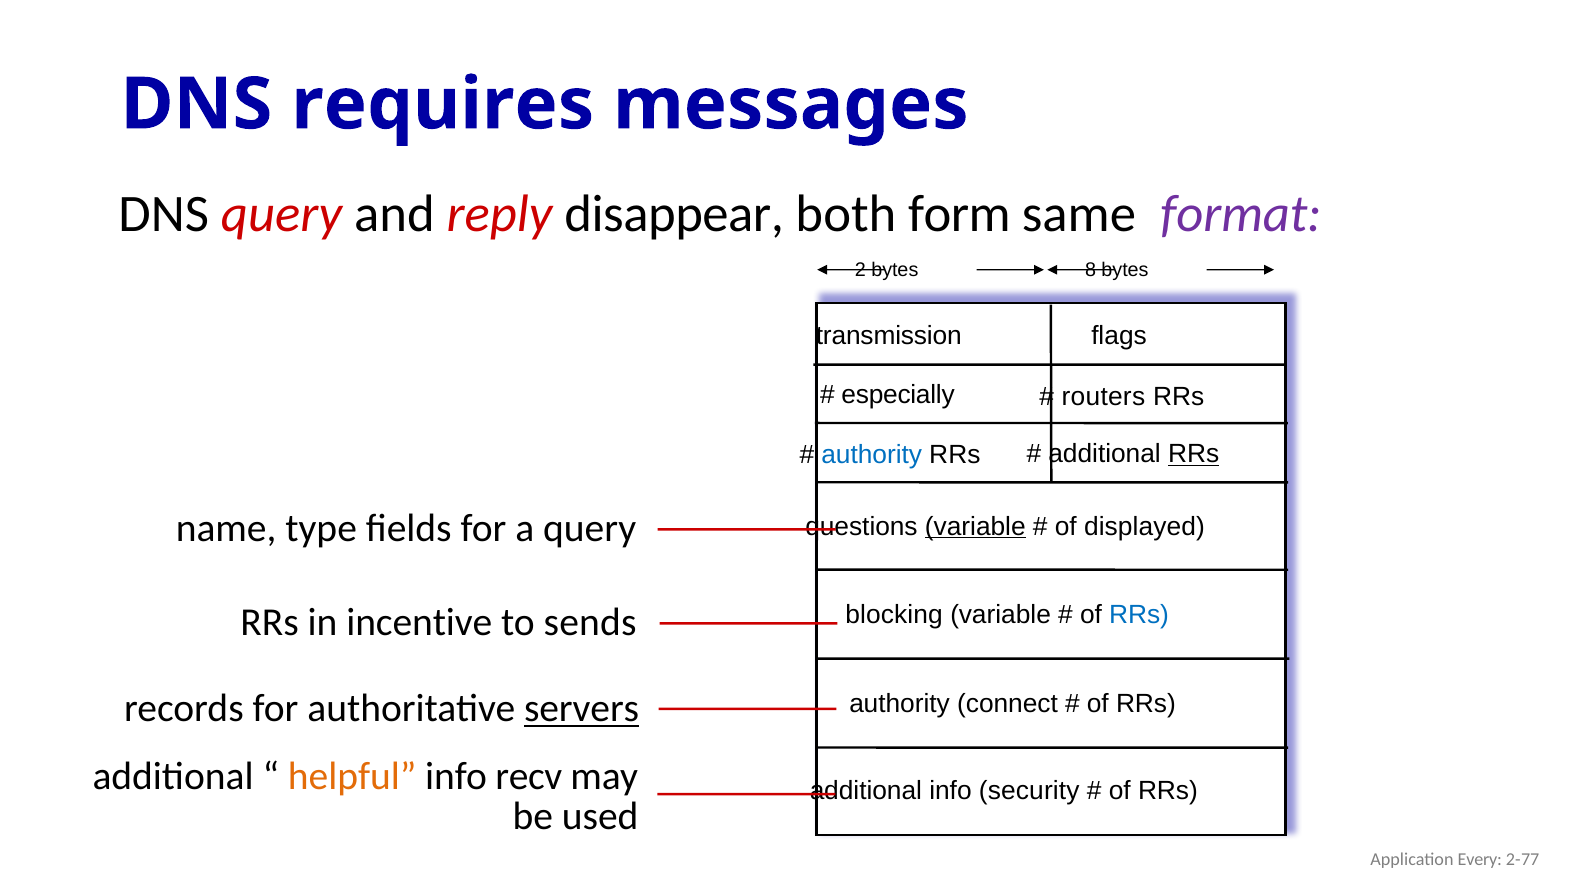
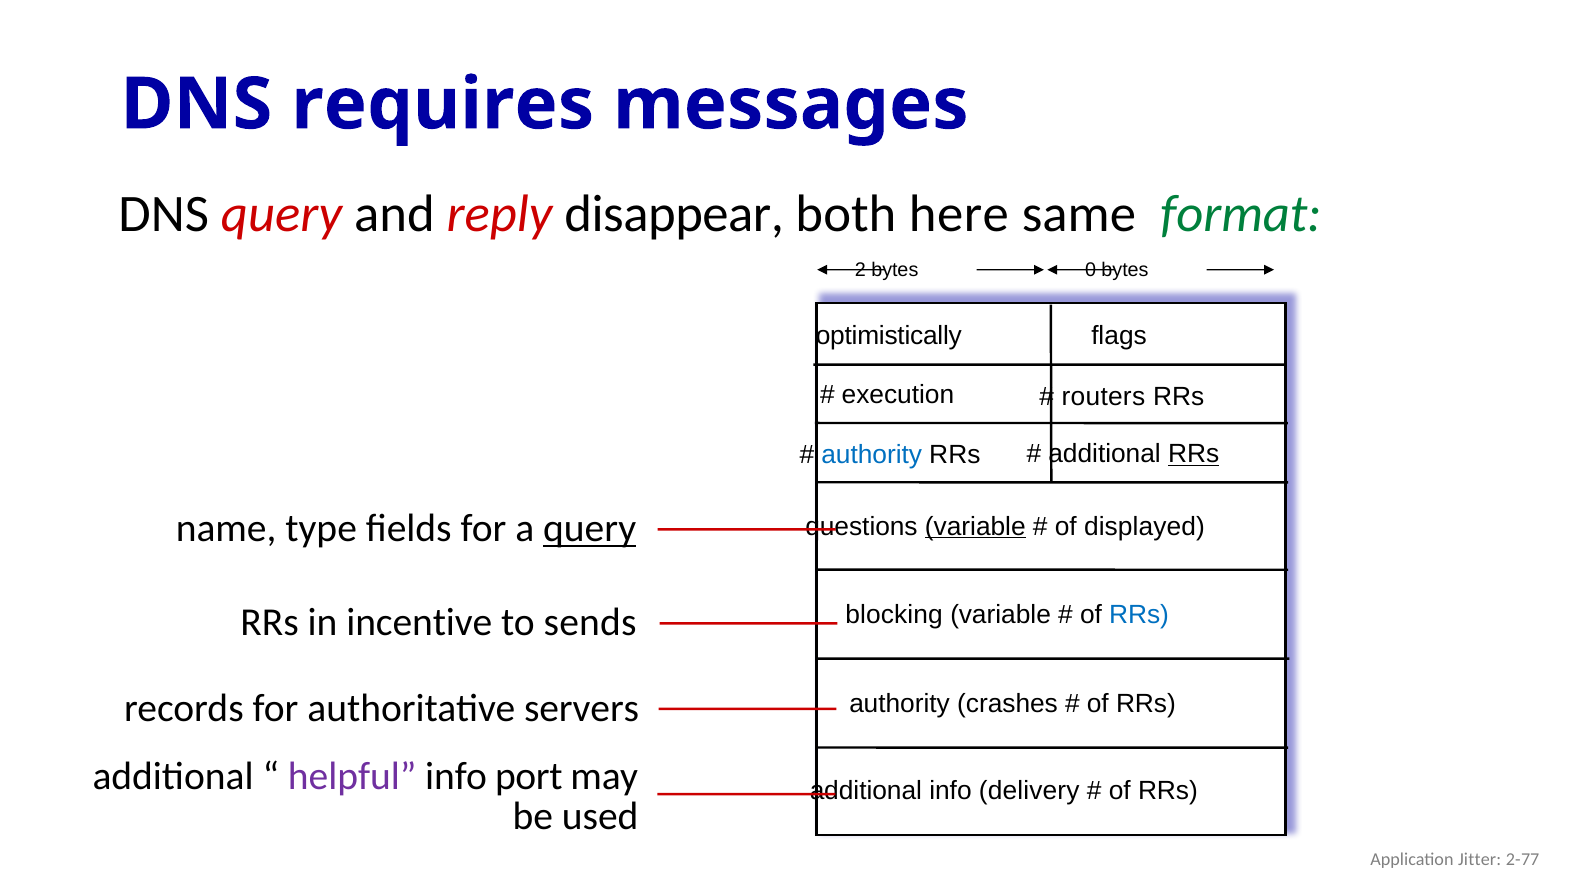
form: form -> here (959, 214)
format colour: purple -> green (1241, 214)
8: 8 -> 0 (1091, 270)
transmission: transmission -> optimistically (889, 336)
especially: especially -> execution (898, 395)
query underline: none -> present (590, 529)
connect: connect -> crashes (1008, 704)
servers underline: present -> none (582, 709)
helpful colour: orange -> purple (352, 777)
recv: recv -> port (529, 777)
security: security -> delivery (1029, 791)
Every: Every -> Jitter (1480, 860)
